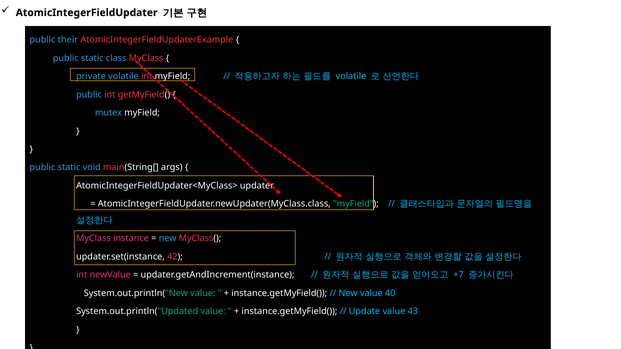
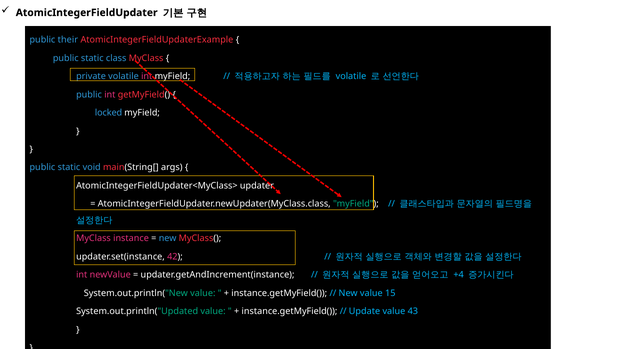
mutex: mutex -> locked (109, 113)
+7: +7 -> +4 (459, 275)
40: 40 -> 15 (390, 293)
